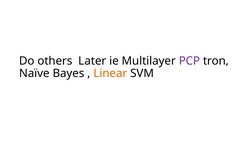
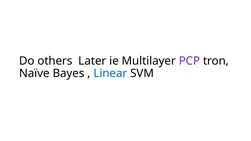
Linear colour: orange -> blue (110, 73)
